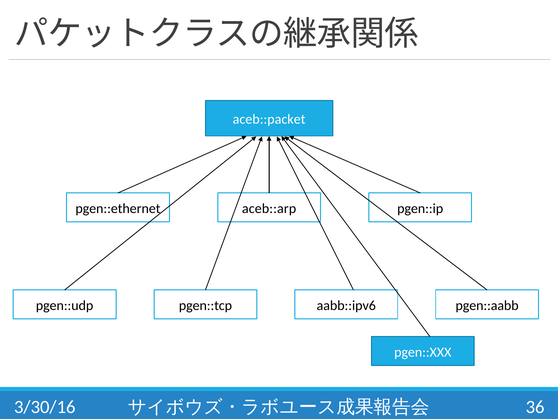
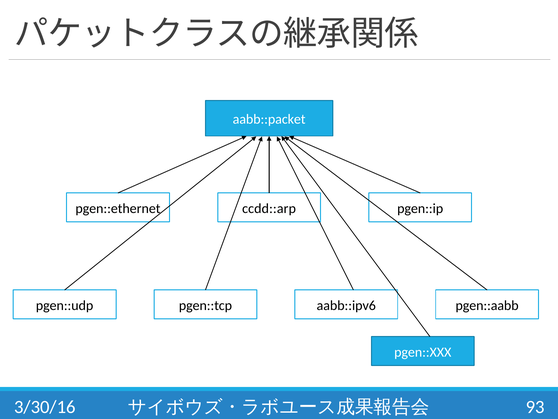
aceb::packet: aceb::packet -> aabb::packet (269, 119)
aceb::arp: aceb::arp -> ccdd::arp (269, 208)
36: 36 -> 93 (535, 406)
